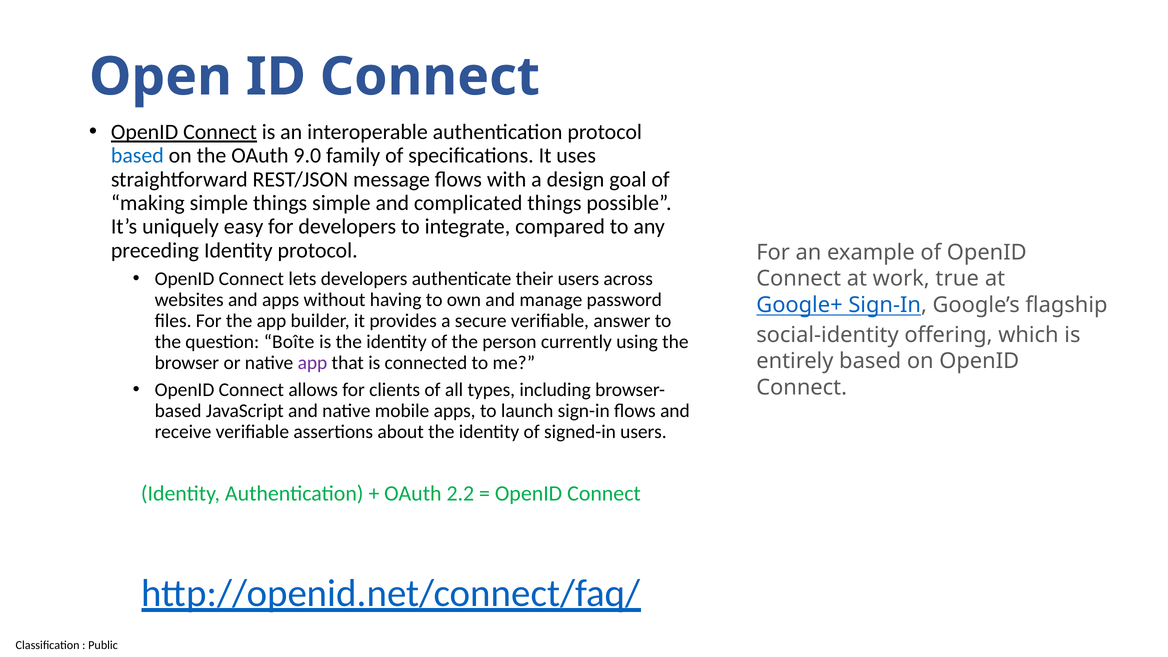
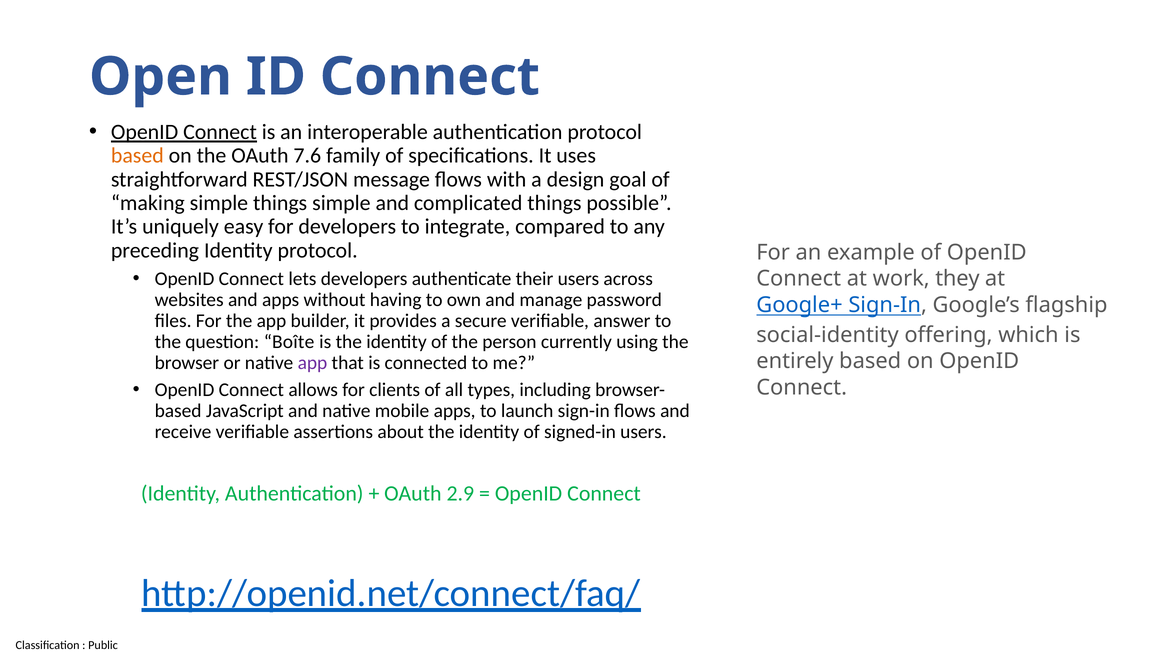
based colour: blue -> orange (137, 156)
9.0: 9.0 -> 7.6 (307, 156)
true: true -> they (957, 279)
2.2: 2.2 -> 2.9 (460, 493)
